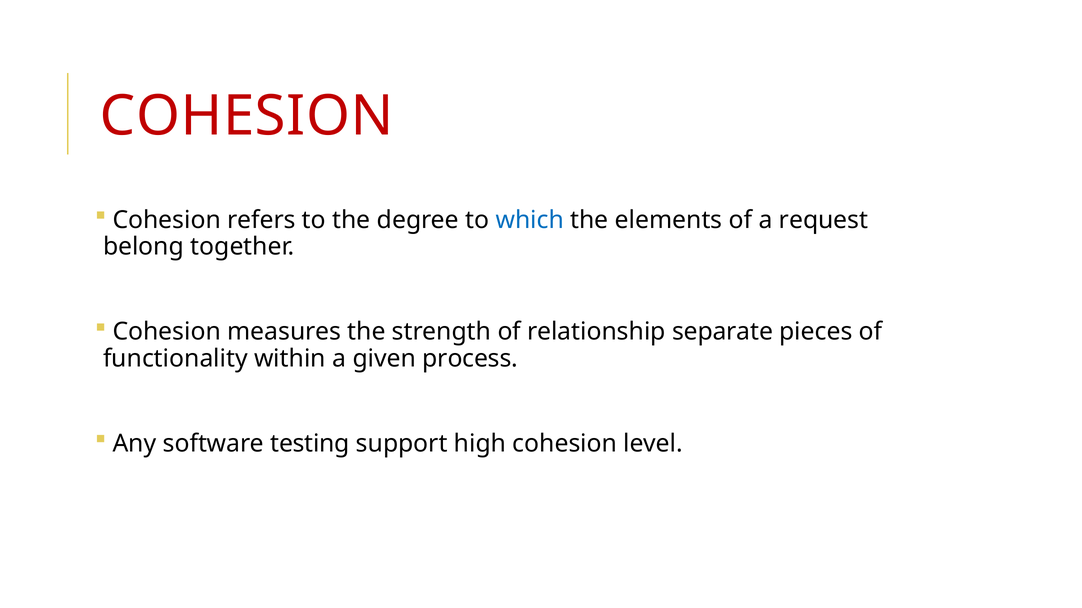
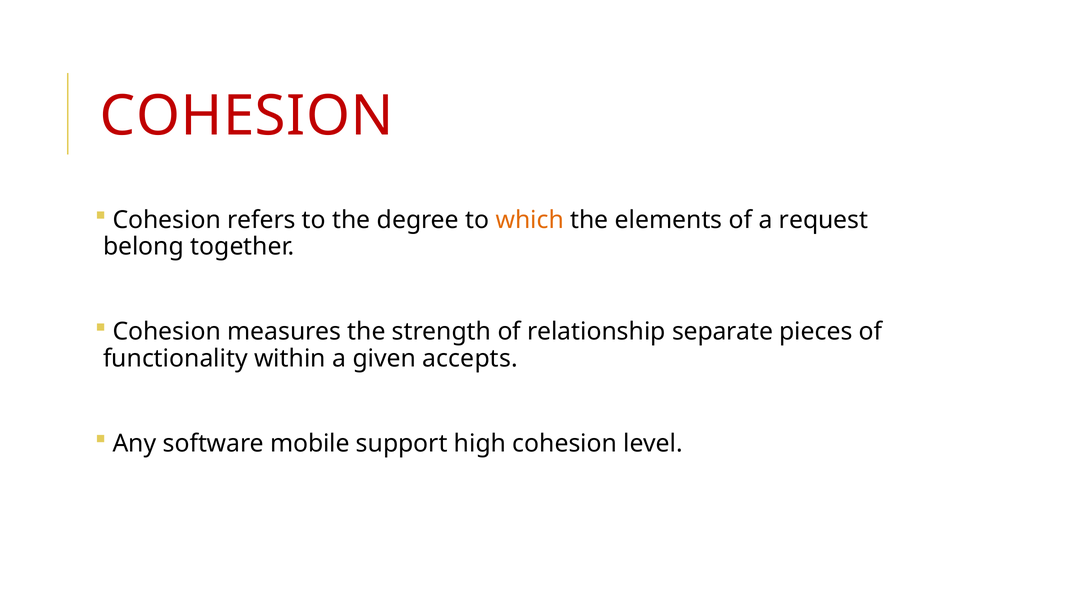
which colour: blue -> orange (530, 220)
process: process -> accepts (470, 359)
testing: testing -> mobile (310, 444)
